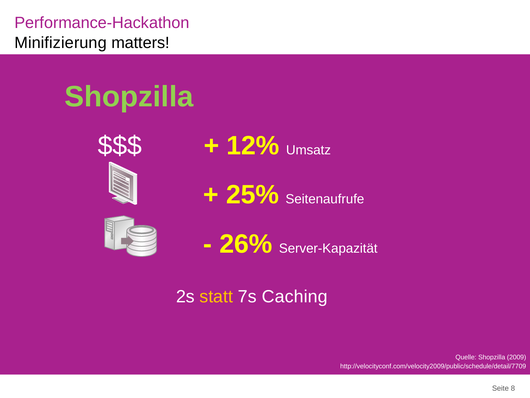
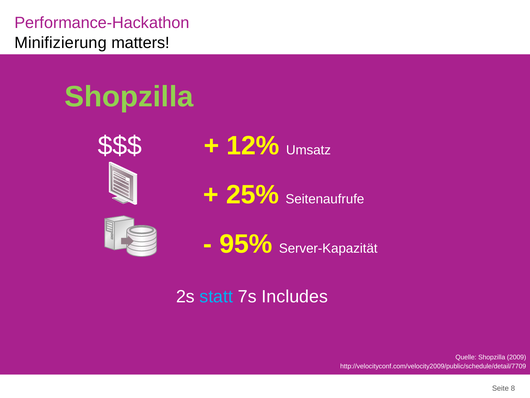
26%: 26% -> 95% (246, 244)
statt colour: yellow -> light blue (216, 296)
Caching: Caching -> Includes (295, 296)
